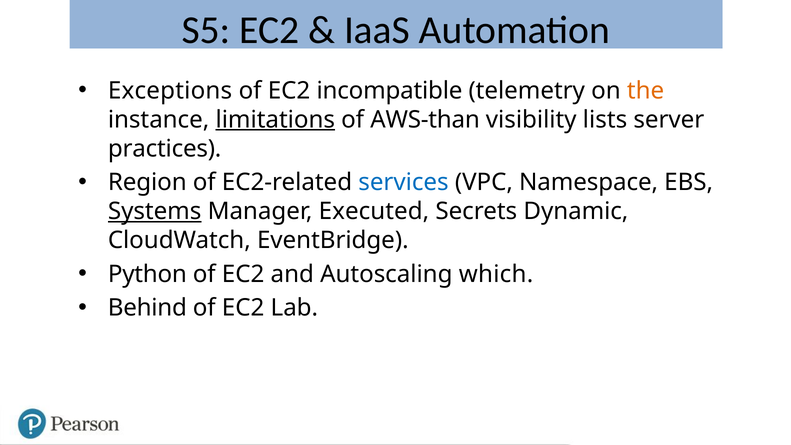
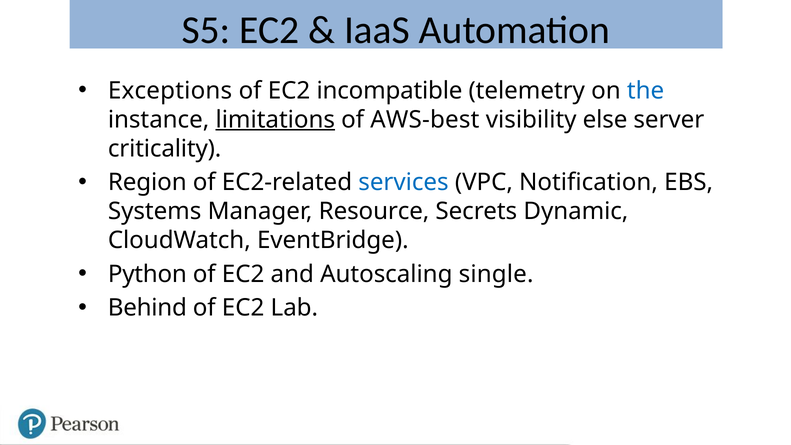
the colour: orange -> blue (646, 91)
AWS-than: AWS-than -> AWS-best (425, 120)
lists: lists -> else (605, 120)
practices: practices -> criticality (165, 149)
Namespace: Namespace -> Notification (588, 182)
Systems underline: present -> none (155, 211)
Executed: Executed -> Resource (374, 211)
which: which -> single (496, 274)
